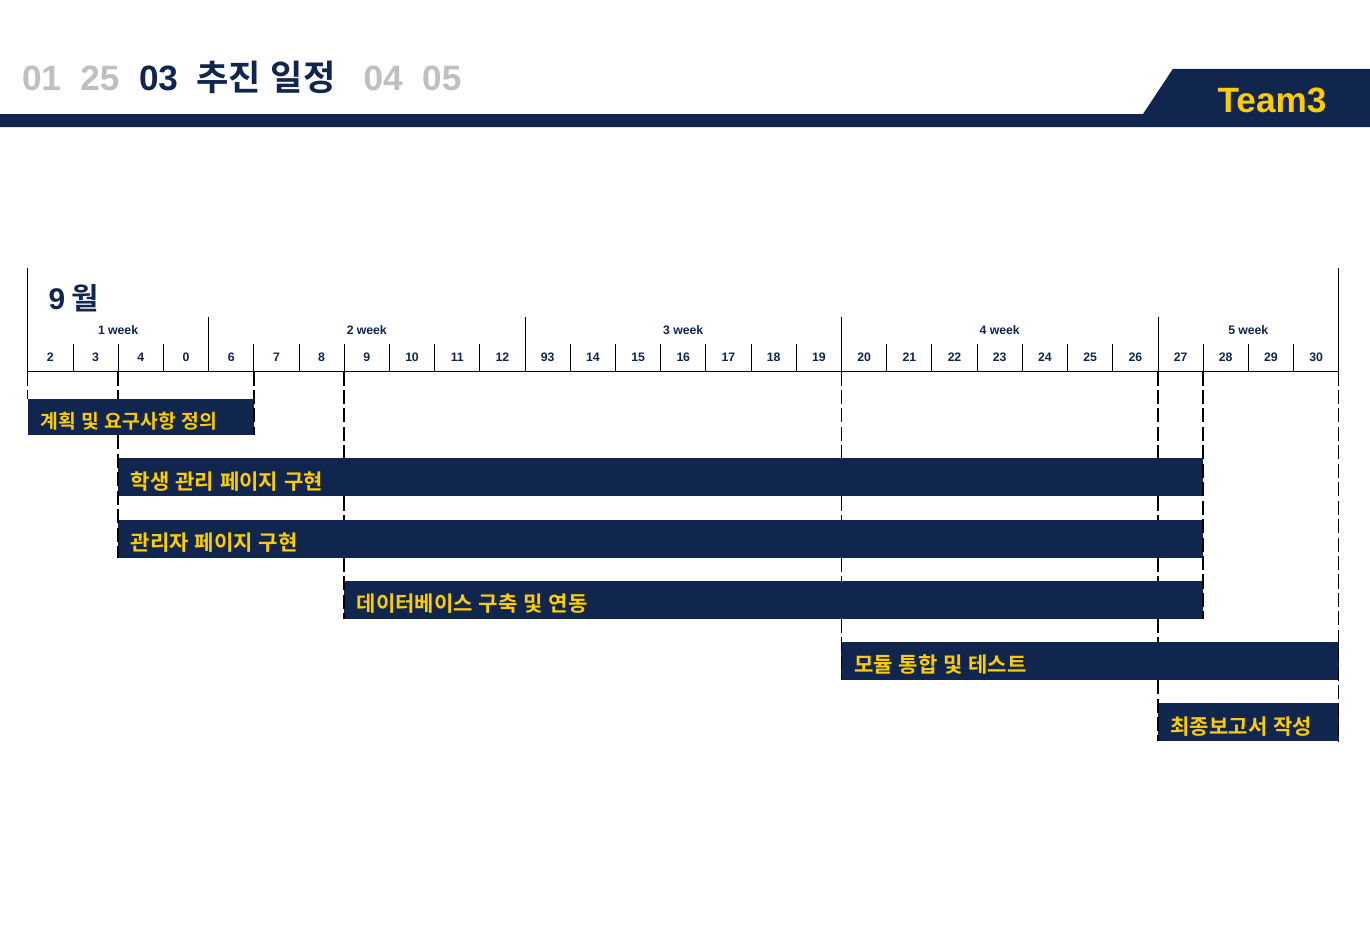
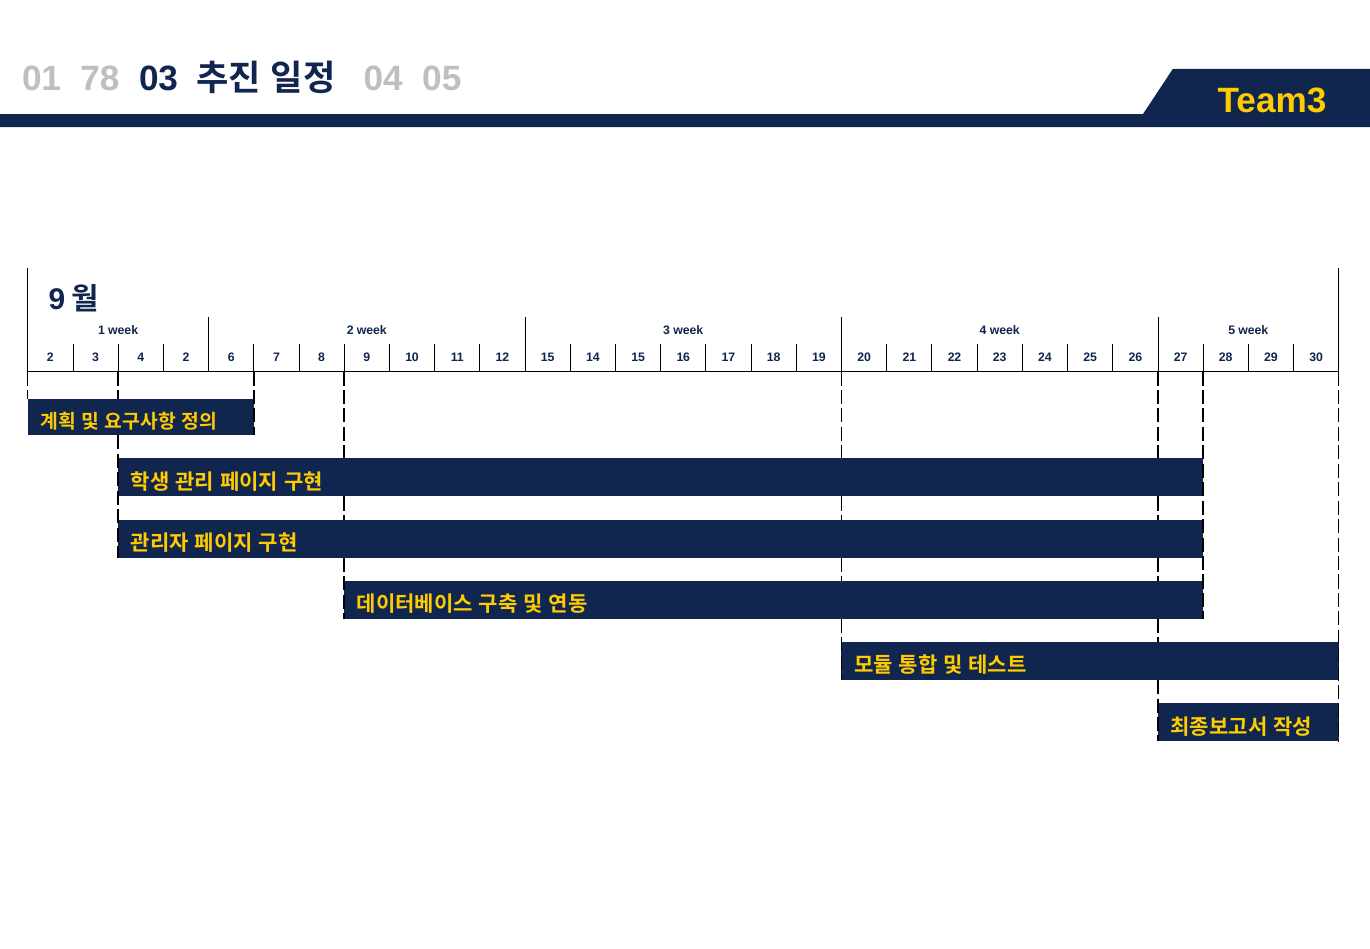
01 25: 25 -> 78 (100, 79)
4 0: 0 -> 2 (186, 358)
12 93: 93 -> 15 (548, 358)
